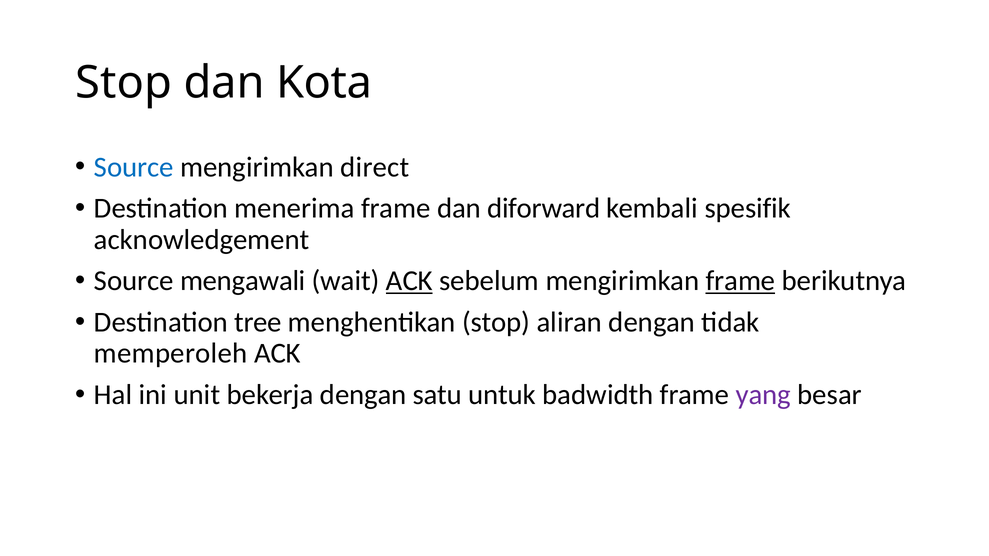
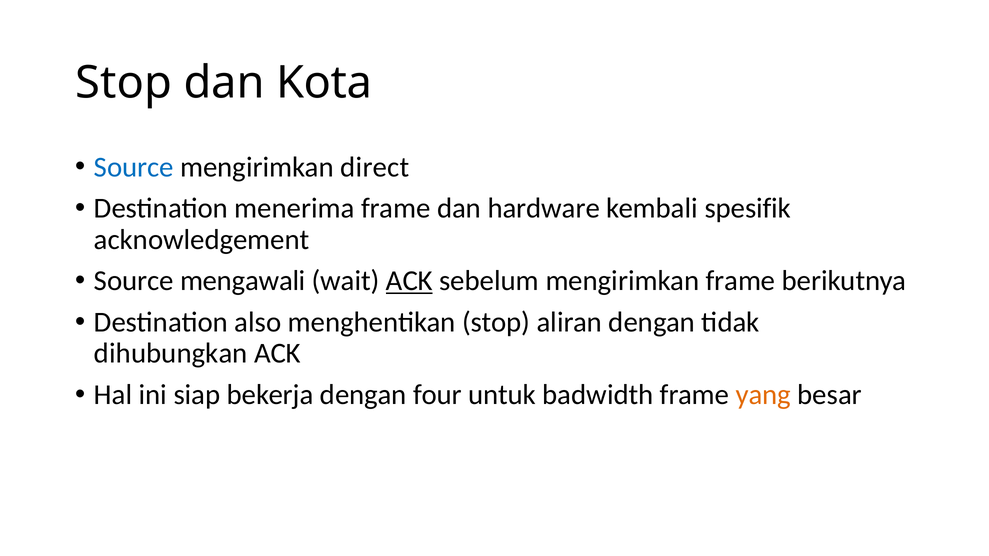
diforward: diforward -> hardware (544, 209)
frame underline: present -> none (741, 281)
tree: tree -> also (258, 322)
memperoleh: memperoleh -> dihubungkan (171, 354)
unit: unit -> siap (197, 395)
satu: satu -> four (437, 395)
yang colour: purple -> orange (763, 395)
